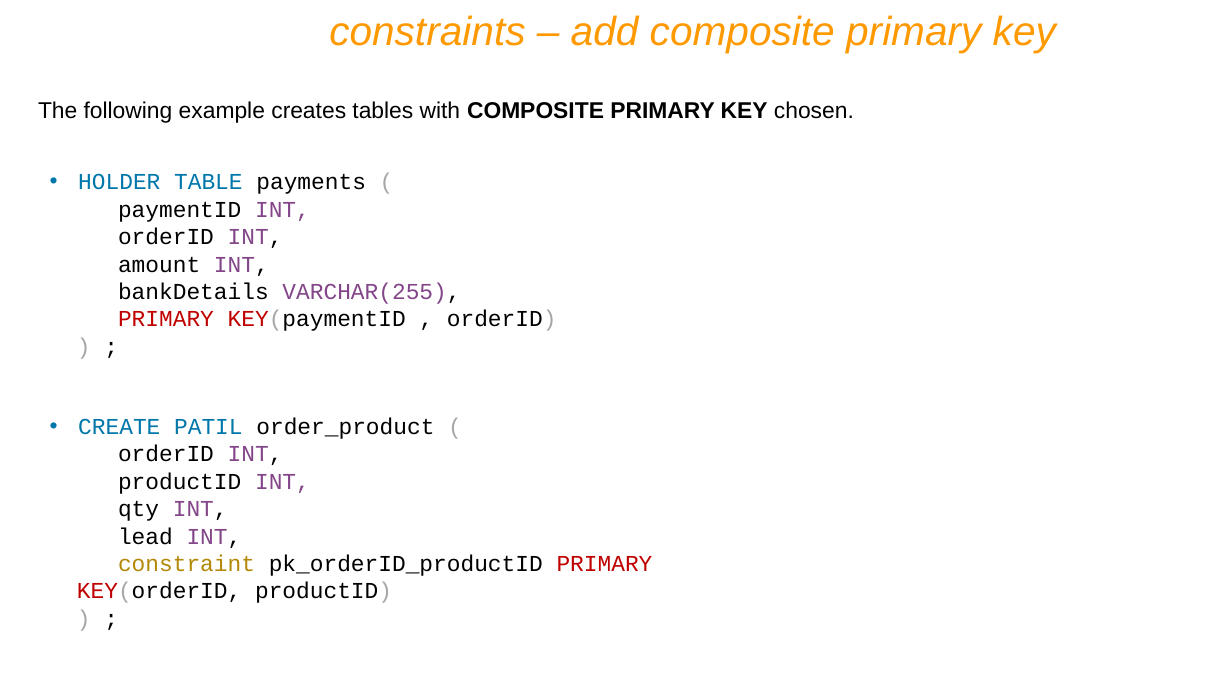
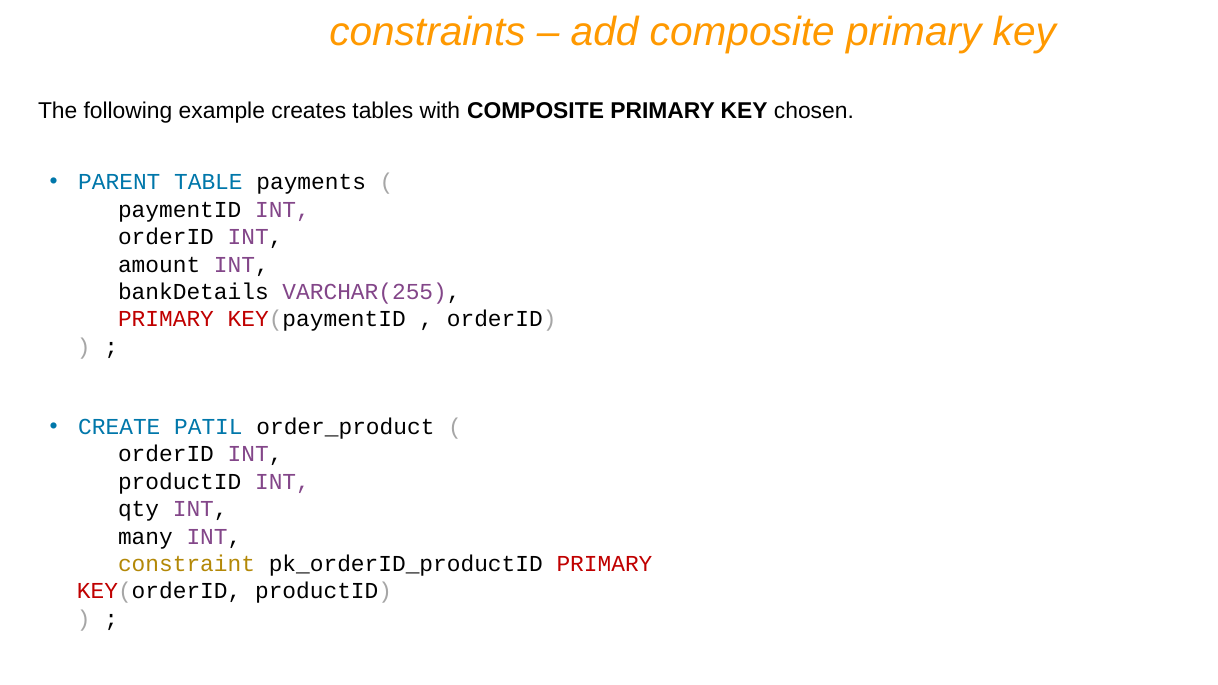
HOLDER: HOLDER -> PARENT (119, 182)
lead: lead -> many (145, 537)
